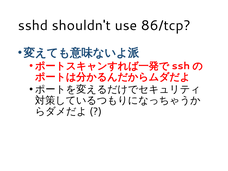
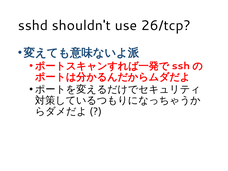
86/tcp: 86/tcp -> 26/tcp (166, 26)
